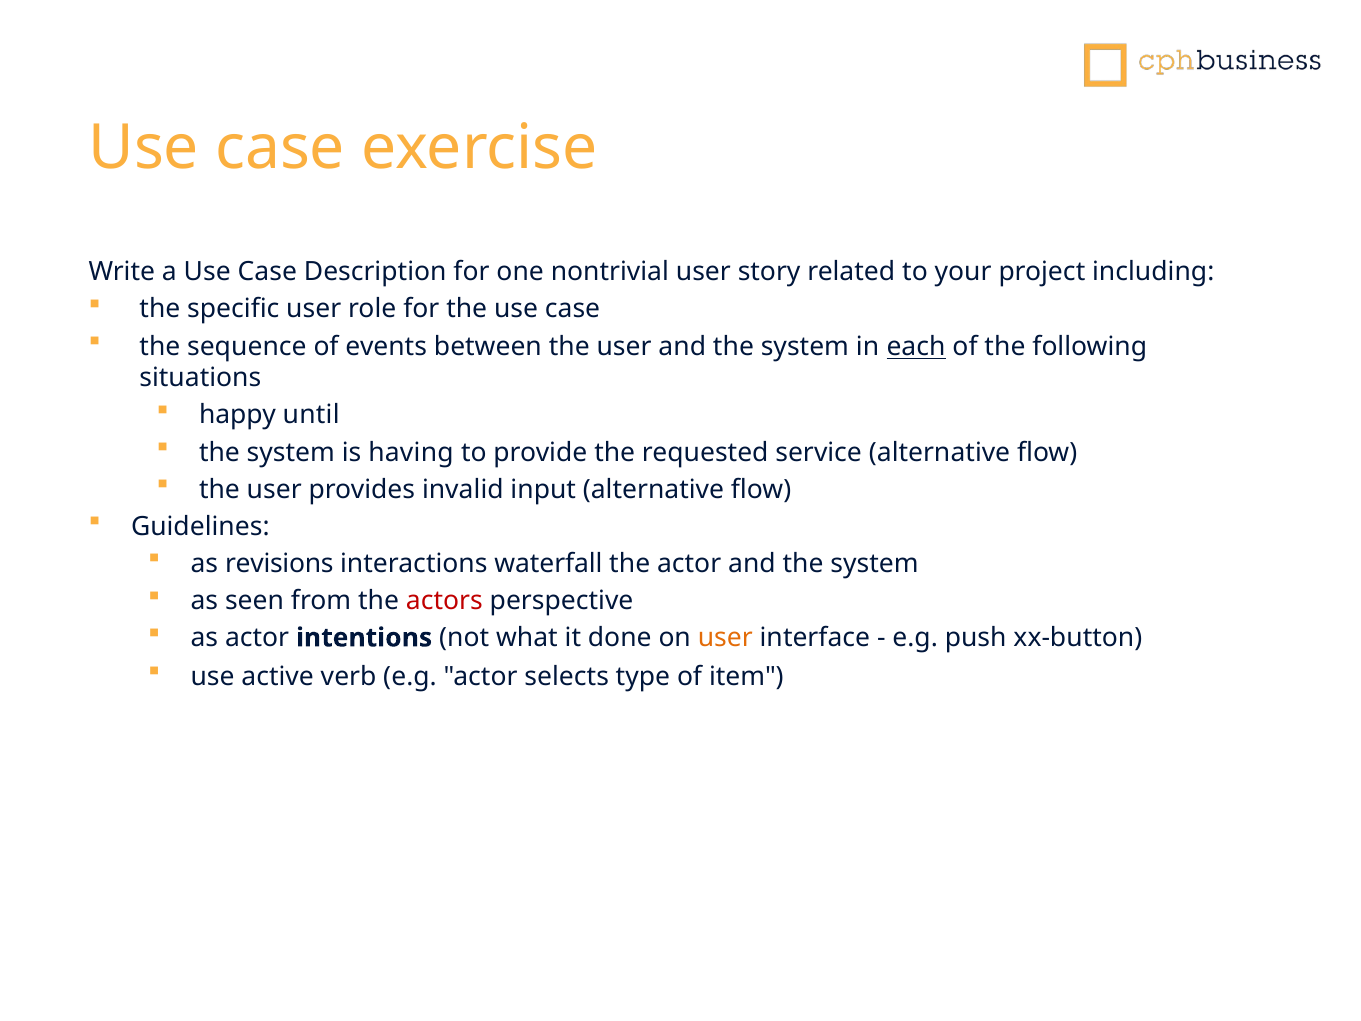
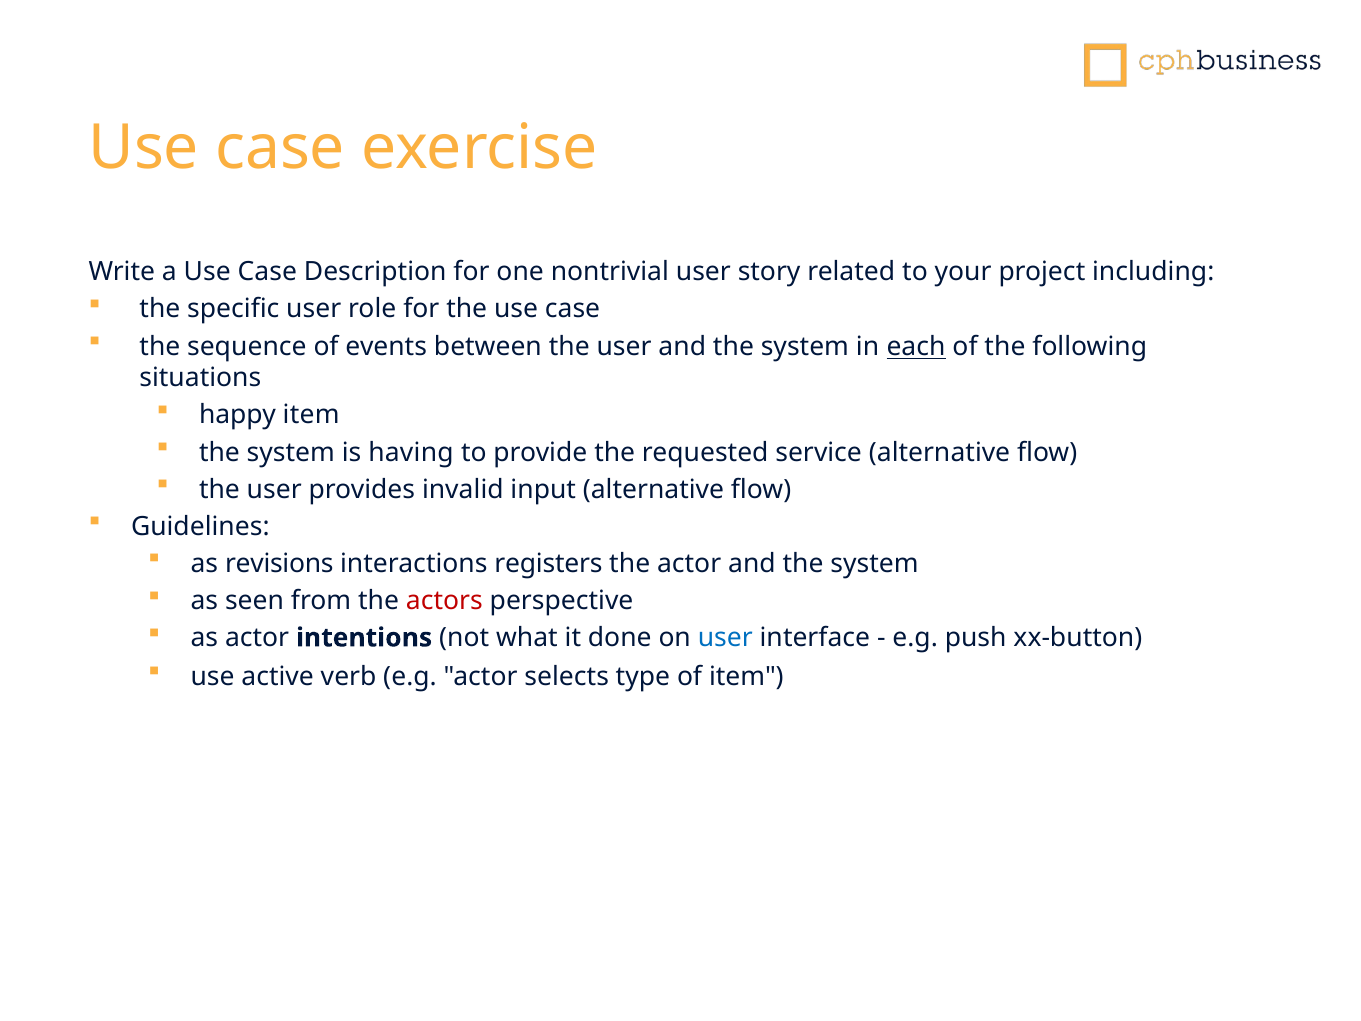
happy until: until -> item (311, 415)
waterfall: waterfall -> registers (549, 563)
user colour: orange -> blue (725, 638)
